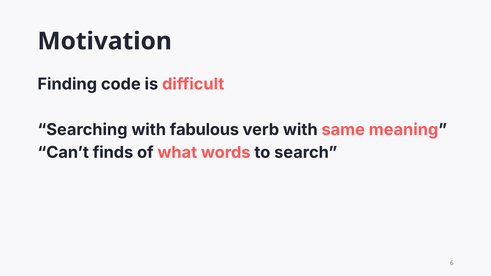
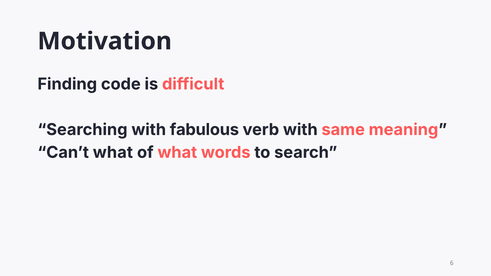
Can’t finds: finds -> what (113, 153)
